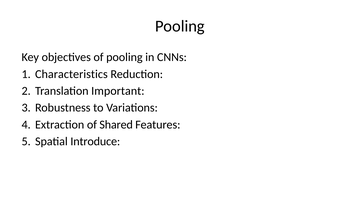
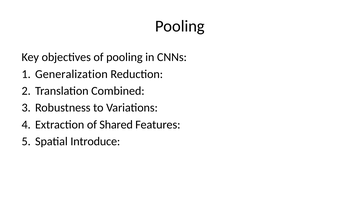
Characteristics: Characteristics -> Generalization (71, 74)
Important: Important -> Combined (118, 91)
